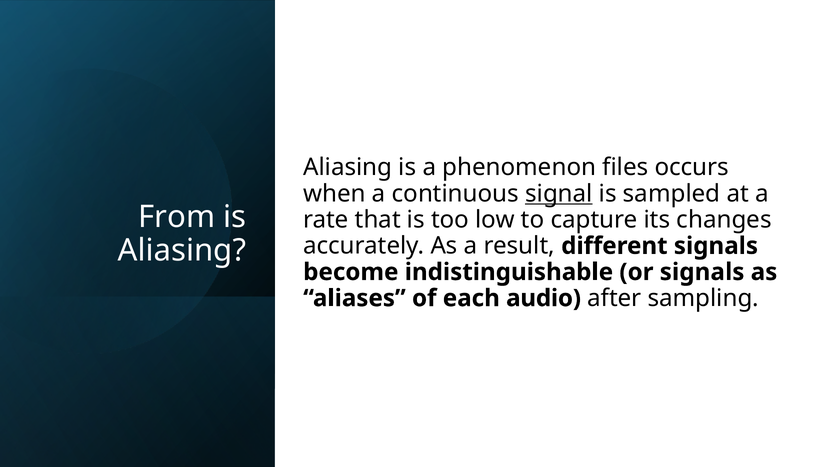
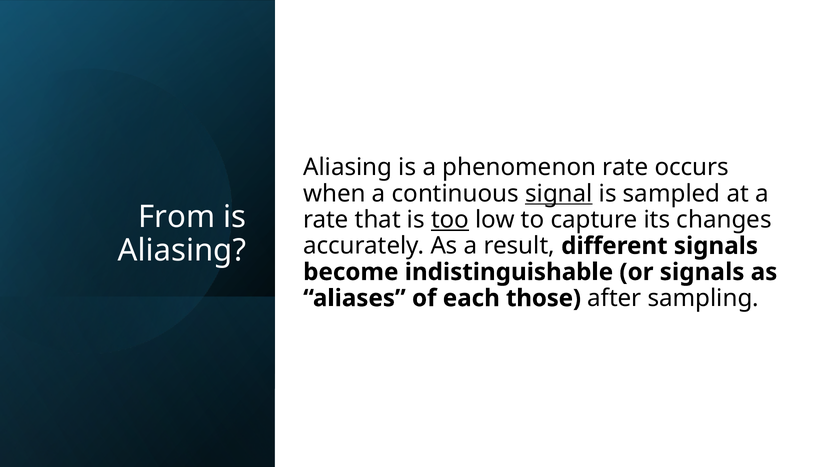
phenomenon files: files -> rate (625, 167)
too underline: none -> present (450, 220)
audio: audio -> those (544, 298)
